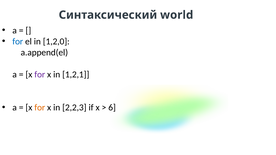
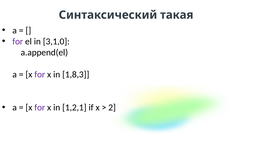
world: world -> такая (177, 15)
for colour: blue -> purple (18, 41)
1,2,0: 1,2,0 -> 3,1,0 (56, 41)
1,2,1: 1,2,1 -> 1,8,3 (76, 75)
for colour: orange -> purple (40, 108)
2,2,3: 2,2,3 -> 1,2,1 (74, 108)
6: 6 -> 2 (112, 108)
